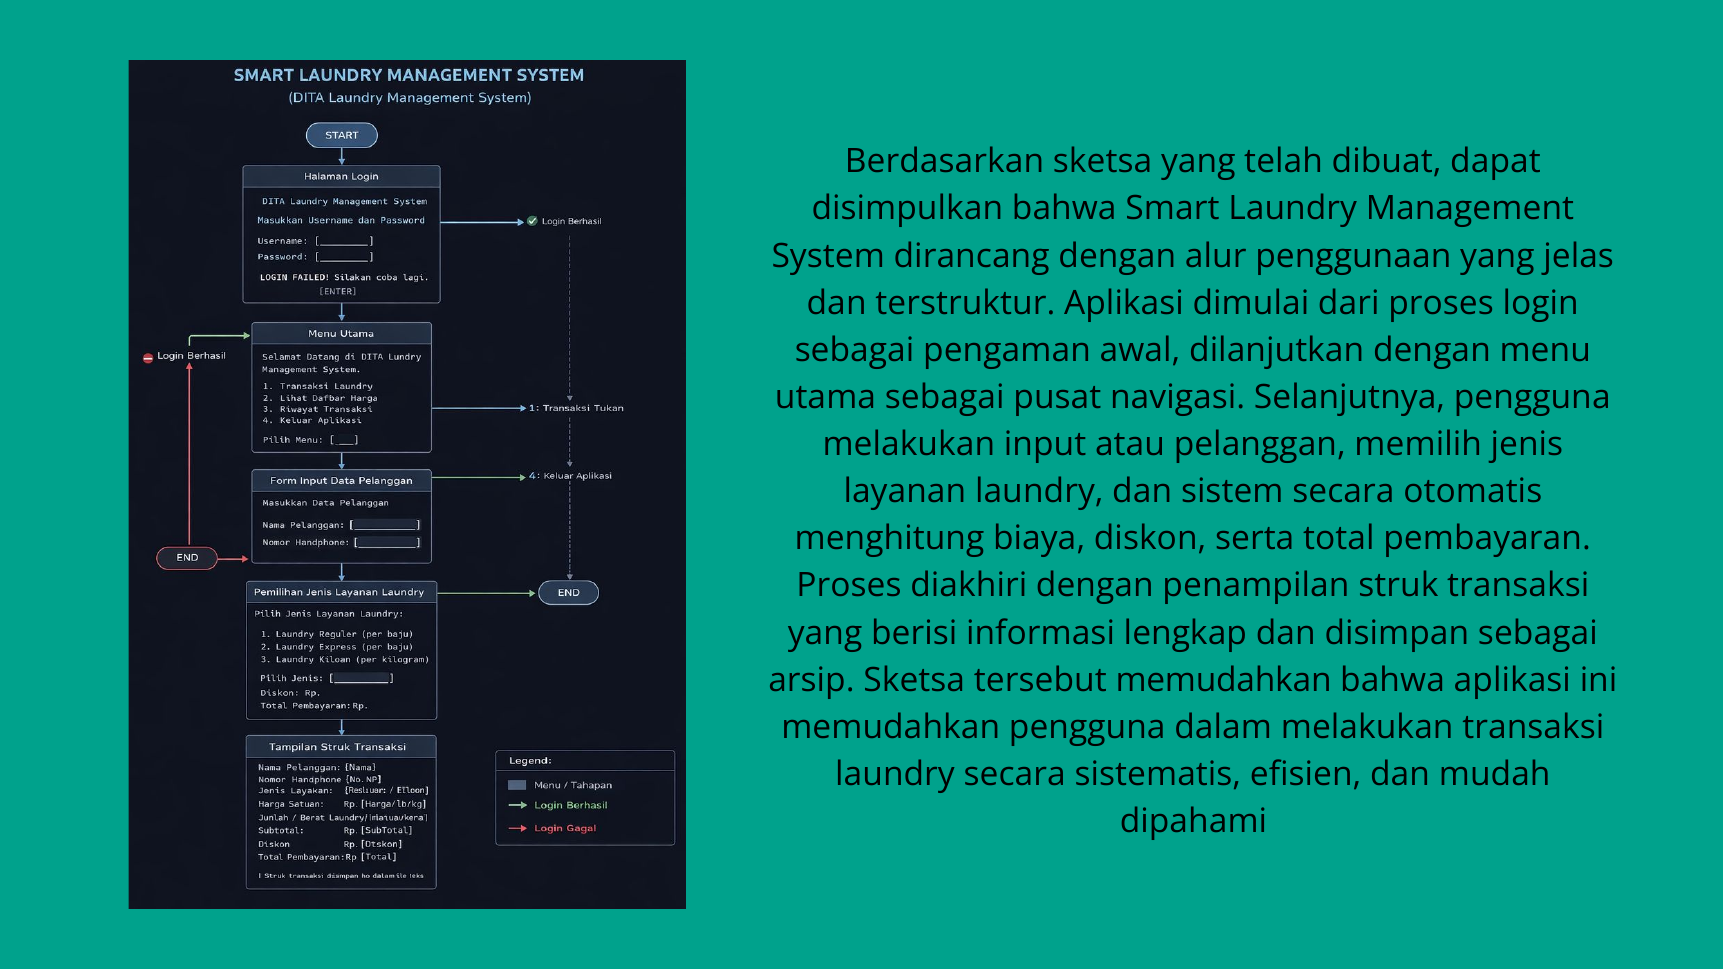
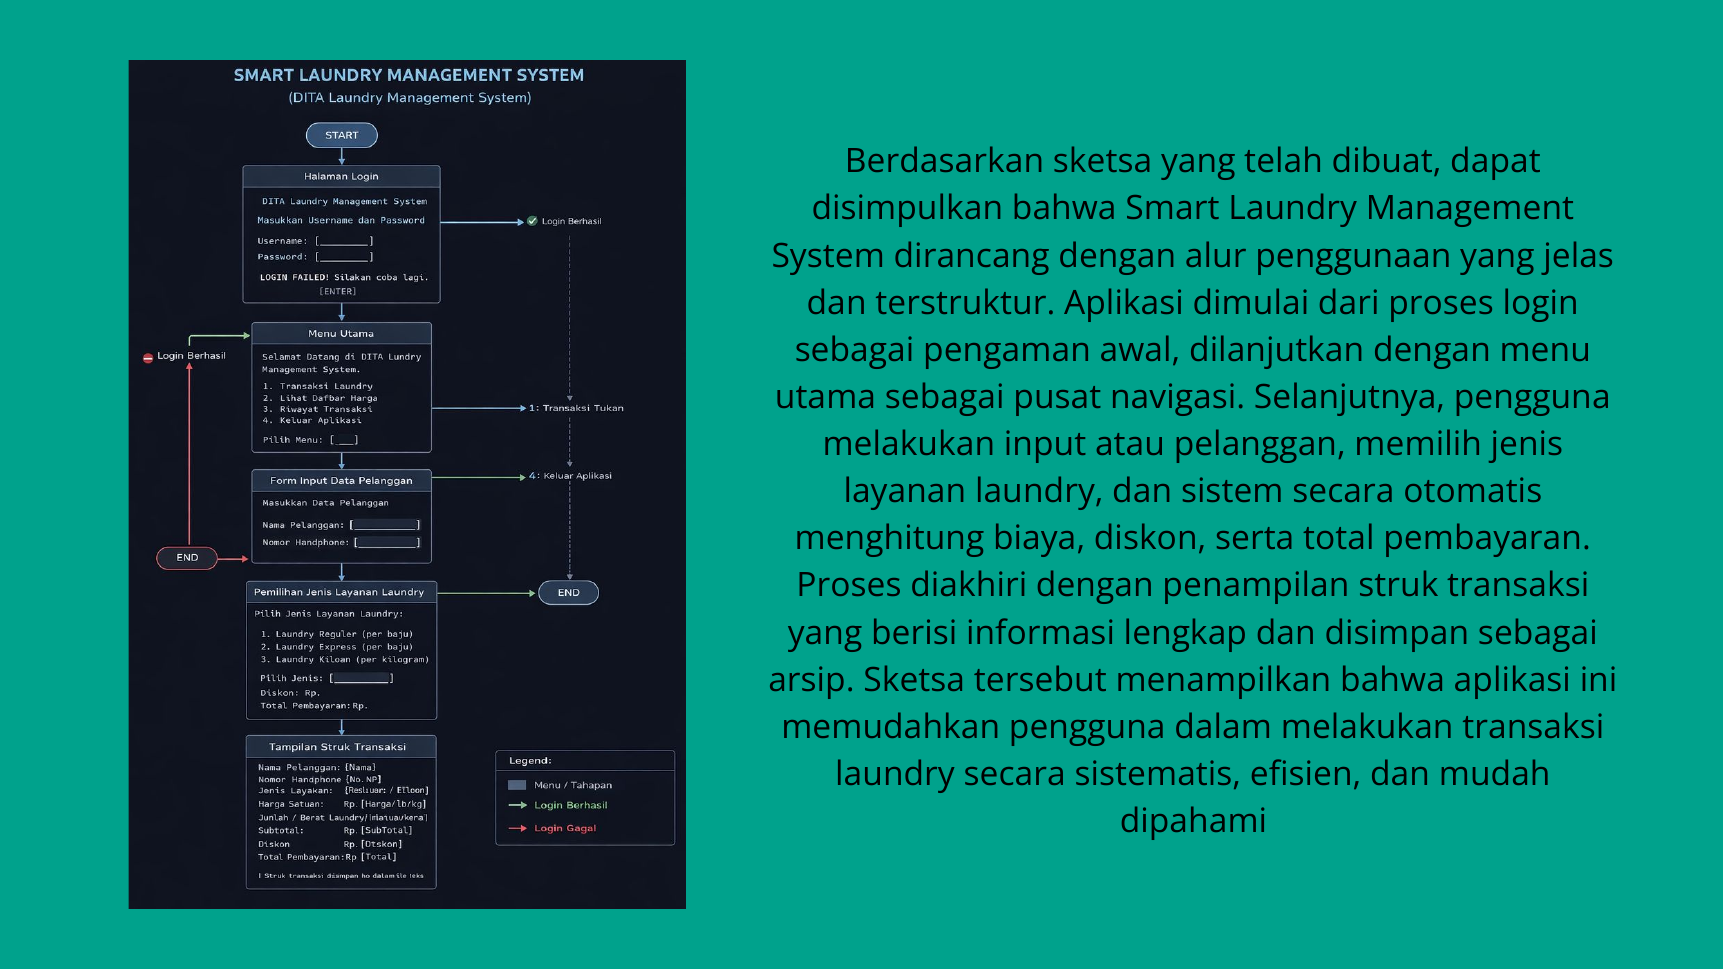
tersebut memudahkan: memudahkan -> menampilkan (1223, 680)
